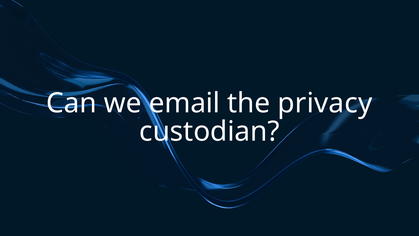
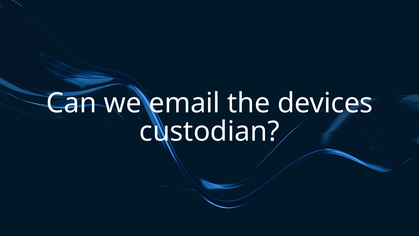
privacy: privacy -> devices (325, 103)
